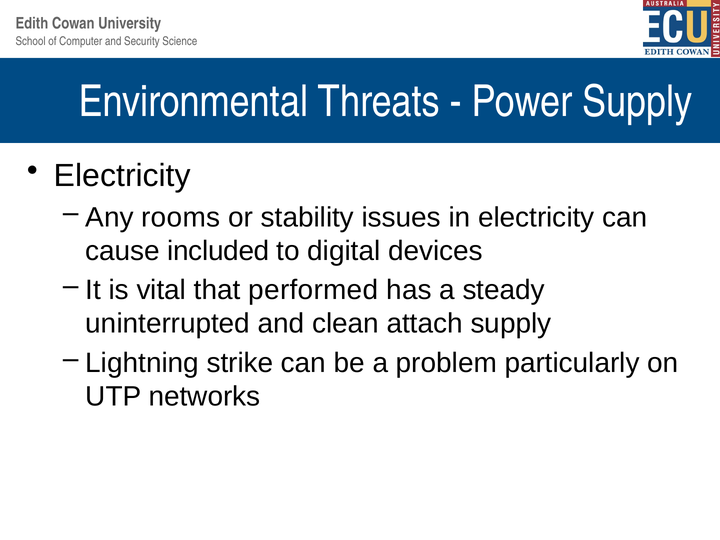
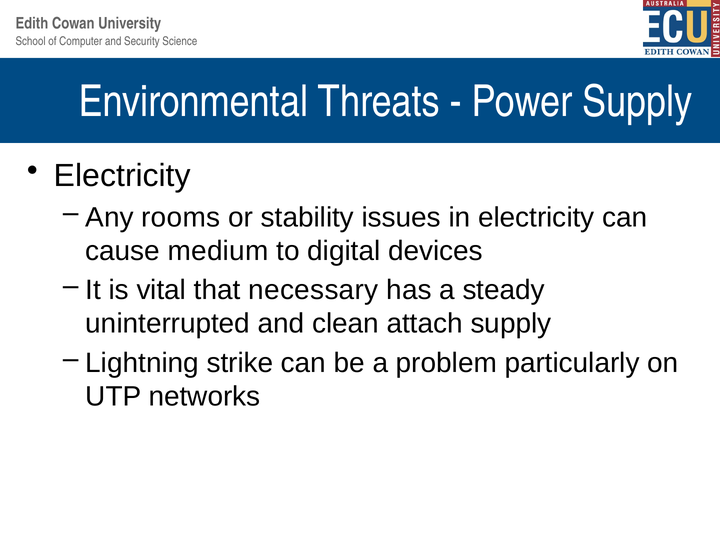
included: included -> medium (218, 251)
performed: performed -> necessary (313, 290)
